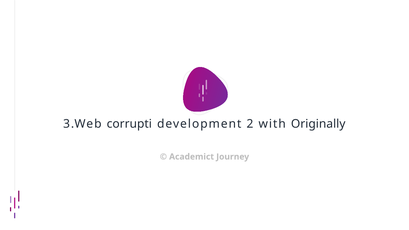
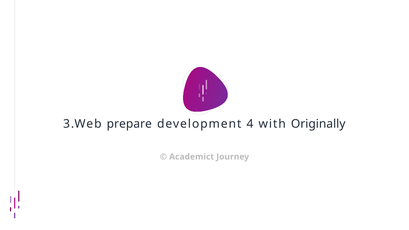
corrupti: corrupti -> prepare (129, 124)
2: 2 -> 4 (250, 124)
